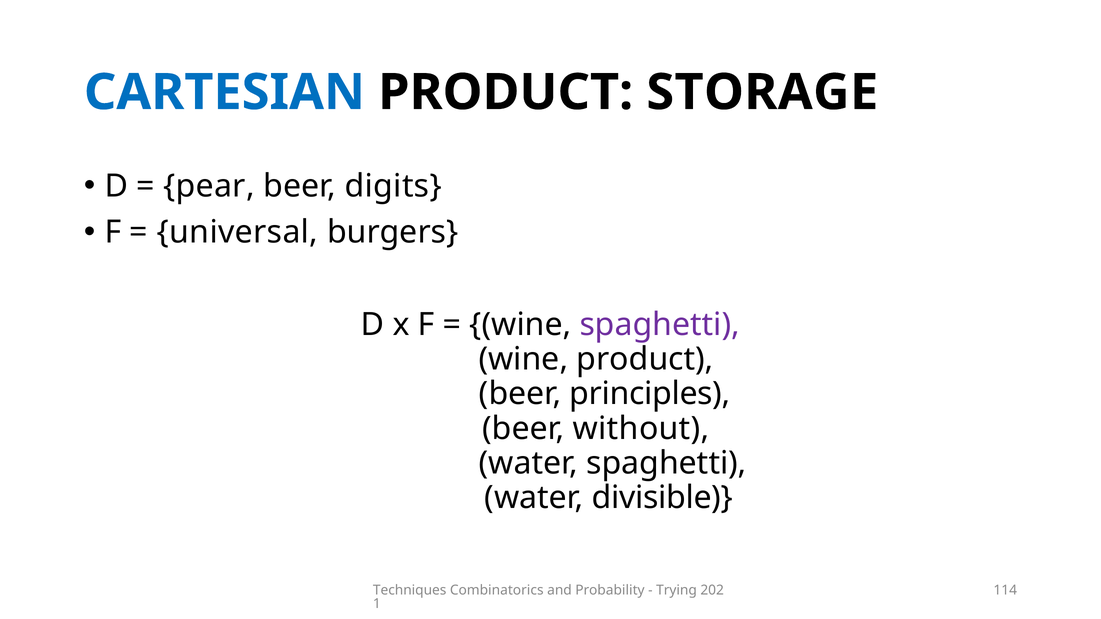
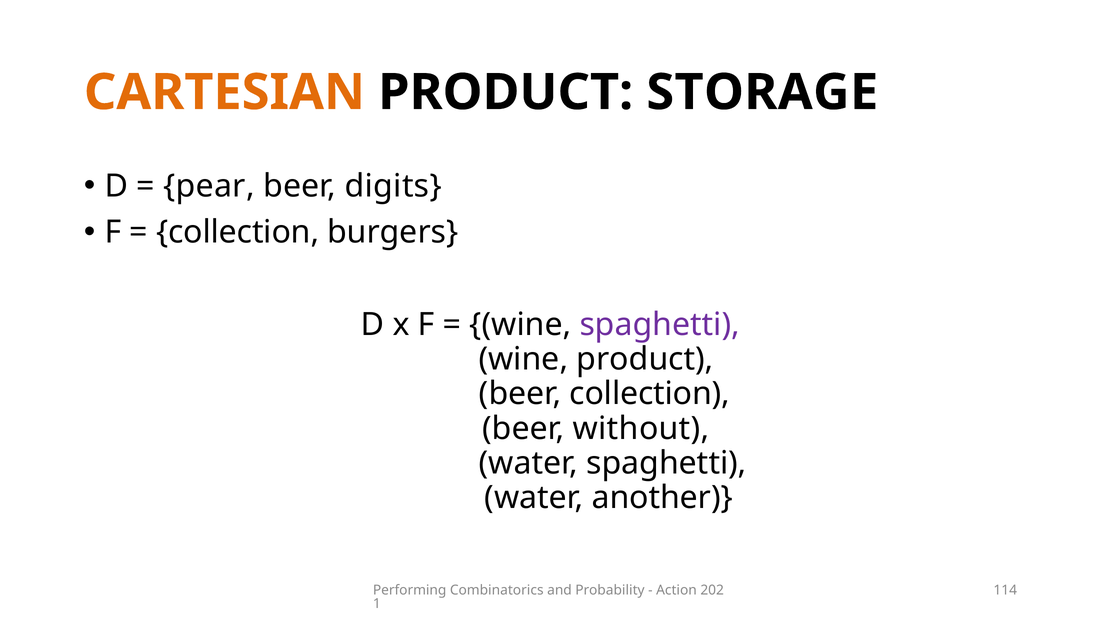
CARTESIAN colour: blue -> orange (224, 92)
universal: universal -> collection (238, 232)
beer principles: principles -> collection (650, 394)
divisible: divisible -> another (662, 498)
Techniques: Techniques -> Performing (410, 590)
Trying: Trying -> Action (676, 590)
